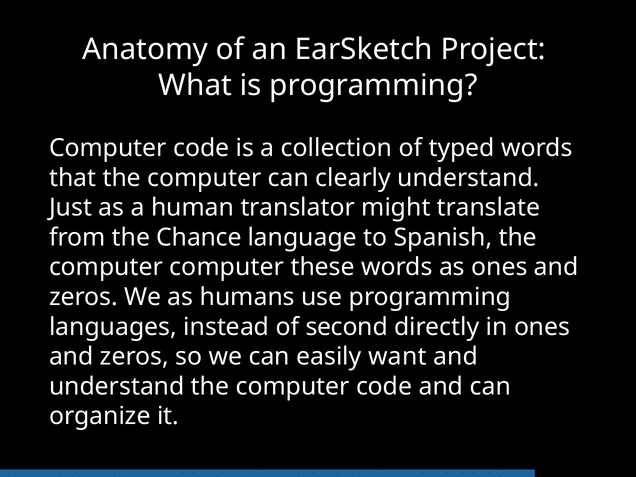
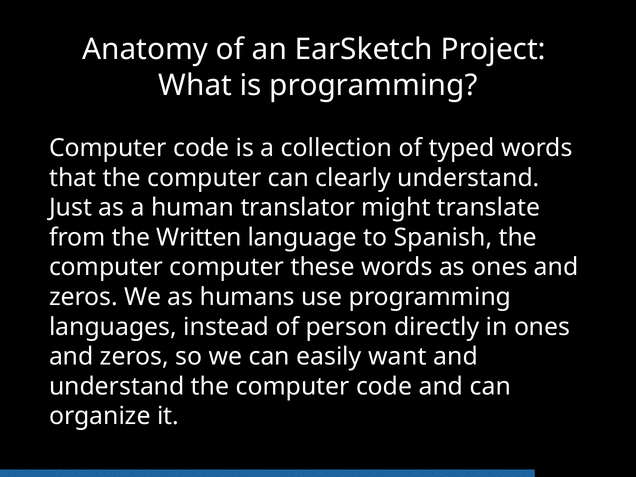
Chance: Chance -> Written (199, 237)
second: second -> person (347, 327)
